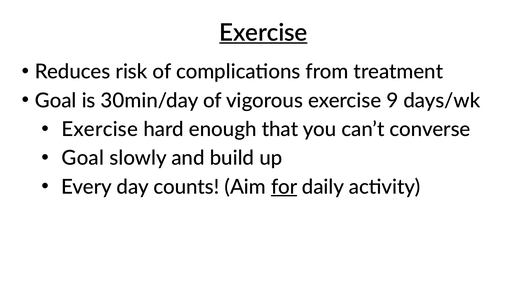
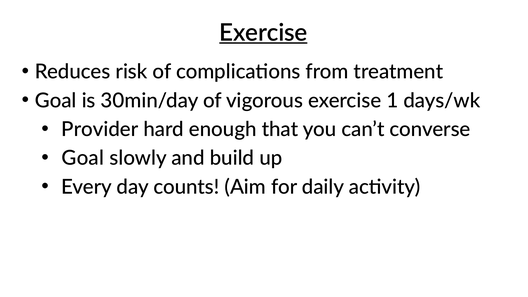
9: 9 -> 1 (392, 101)
Exercise: Exercise -> Provider (100, 129)
for underline: present -> none (284, 187)
